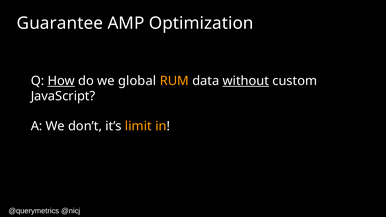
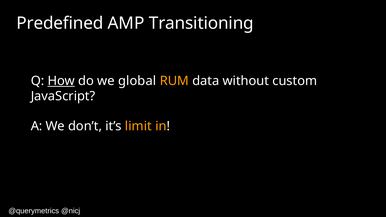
Guarantee: Guarantee -> Predefined (60, 23)
Optimization: Optimization -> Transitioning (201, 23)
without underline: present -> none (246, 81)
